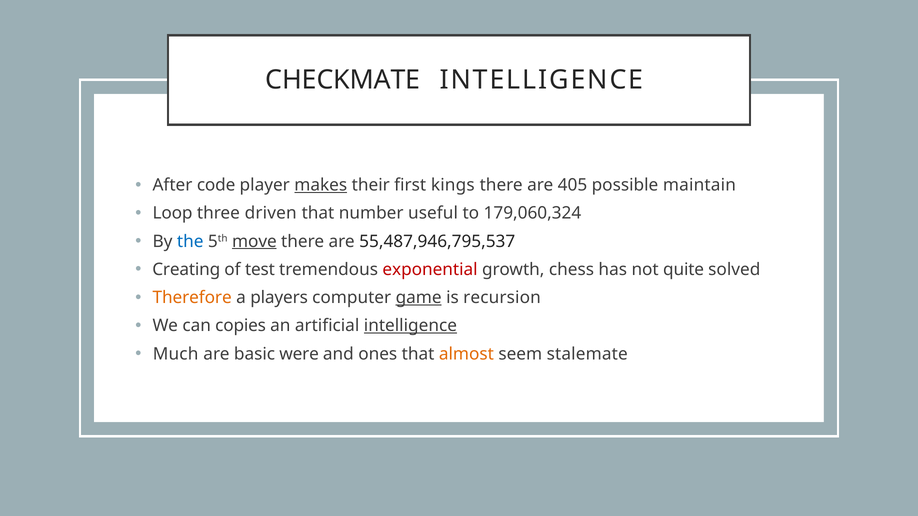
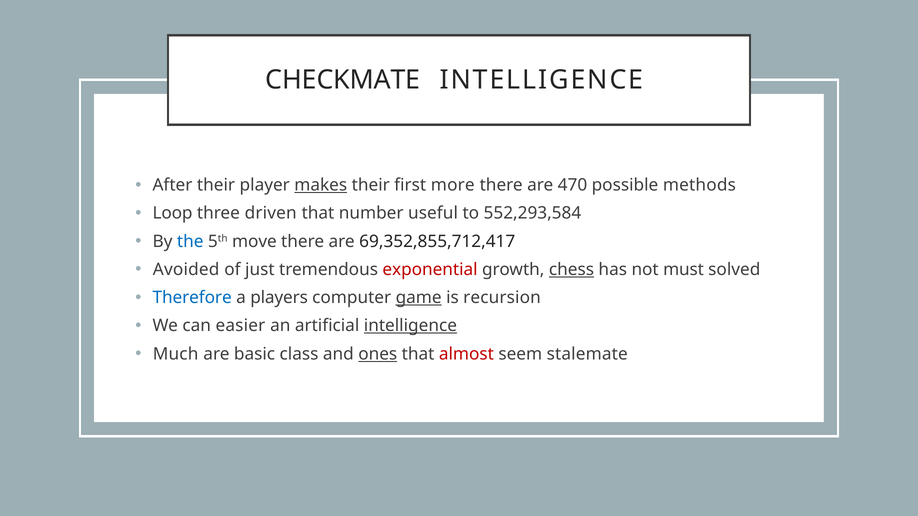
After code: code -> their (216, 185)
kings: kings -> more (453, 185)
405: 405 -> 470 (572, 185)
maintain: maintain -> methods (699, 185)
179,060,324: 179,060,324 -> 552,293,584 (532, 213)
move underline: present -> none (254, 241)
55,487,946,795,537: 55,487,946,795,537 -> 69,352,855,712,417 (437, 241)
Creating: Creating -> Avoided (186, 270)
test: test -> just (260, 270)
chess underline: none -> present (571, 270)
quite: quite -> must (684, 270)
Therefore colour: orange -> blue (192, 298)
copies: copies -> easier (240, 326)
were: were -> class (299, 354)
ones underline: none -> present (378, 354)
almost colour: orange -> red (466, 354)
